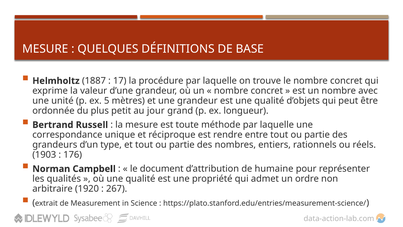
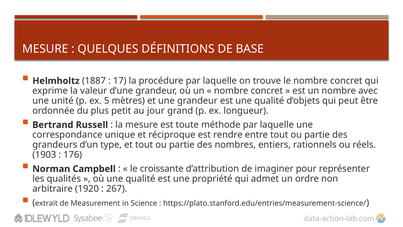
document: document -> croissante (162, 169)
humaine: humaine -> imaginer (274, 169)
